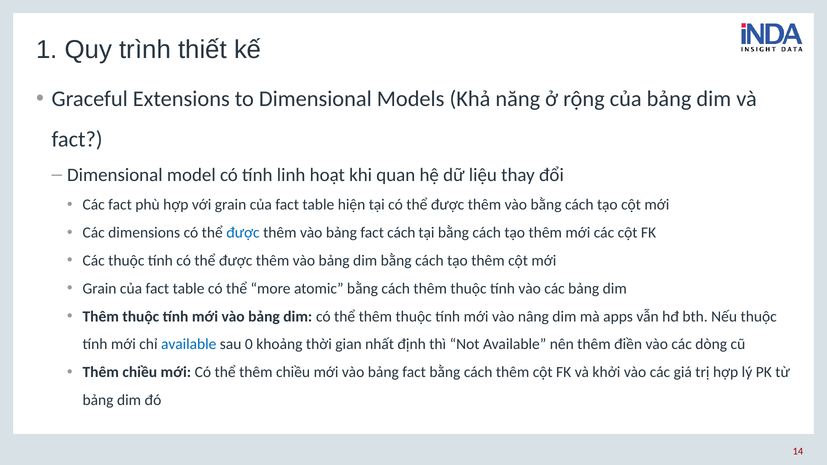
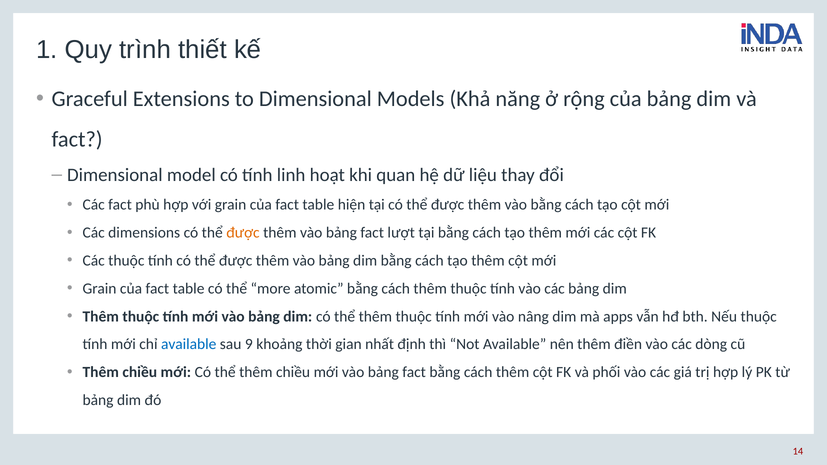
được colour: blue -> orange (243, 233)
fact cách: cách -> lượt (401, 233)
0: 0 -> 9 (249, 344)
khởi: khởi -> phối (606, 372)
